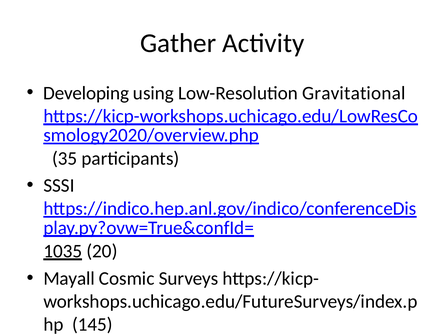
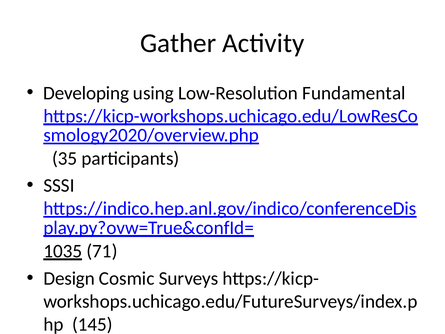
Gravitational: Gravitational -> Fundamental (354, 93)
20: 20 -> 71 (102, 251)
Mayall: Mayall -> Design (69, 278)
